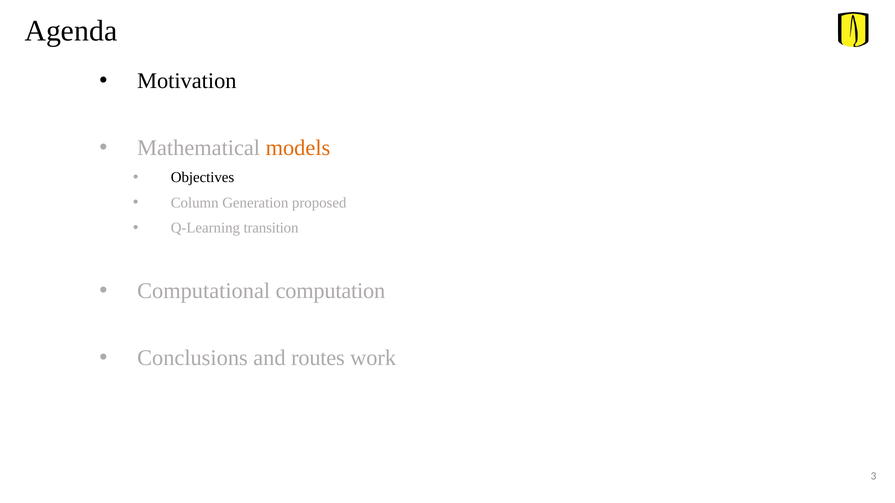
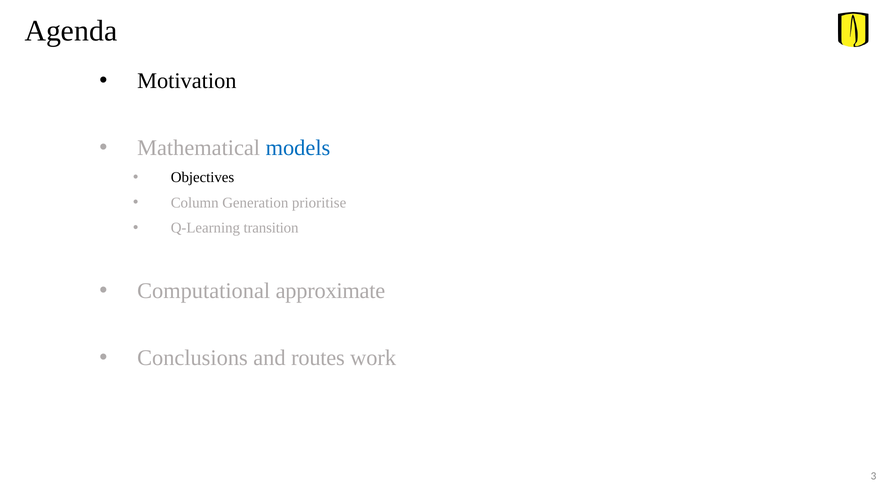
models colour: orange -> blue (298, 148)
proposed: proposed -> prioritise (319, 203)
computation: computation -> approximate (330, 291)
